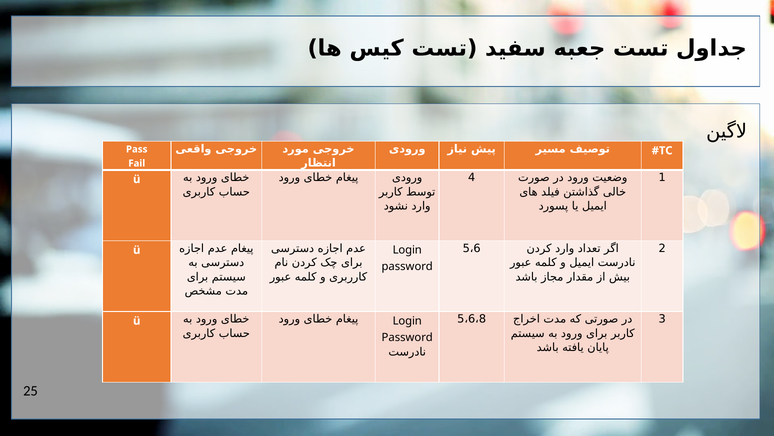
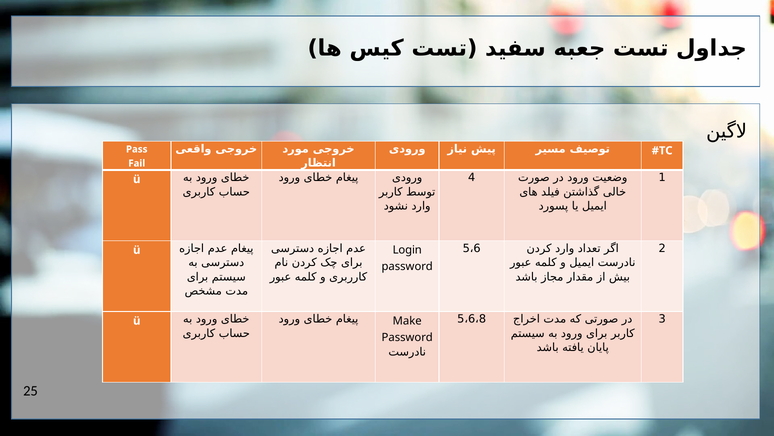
Login: Login -> Make (407, 320)
